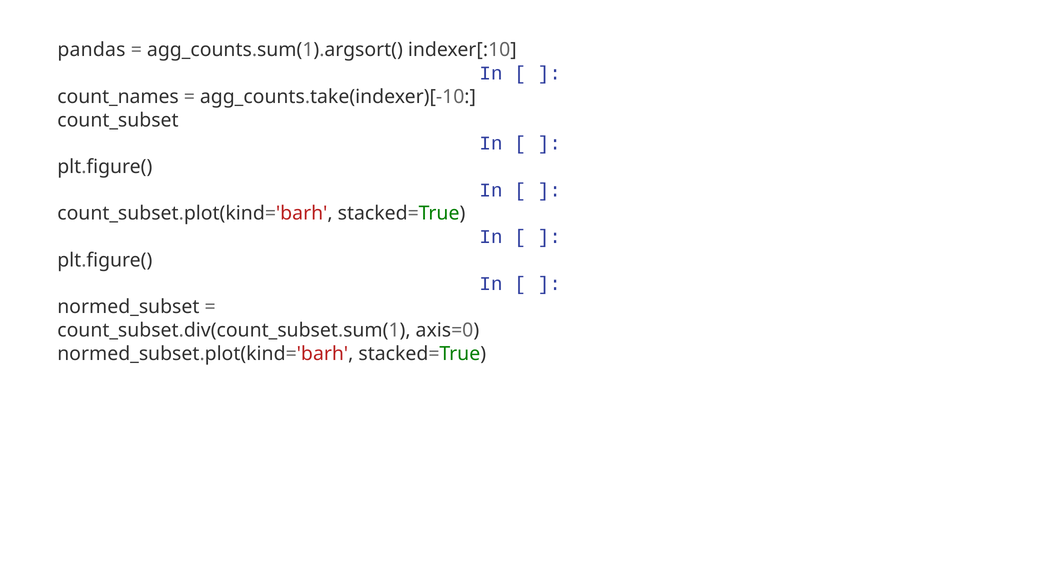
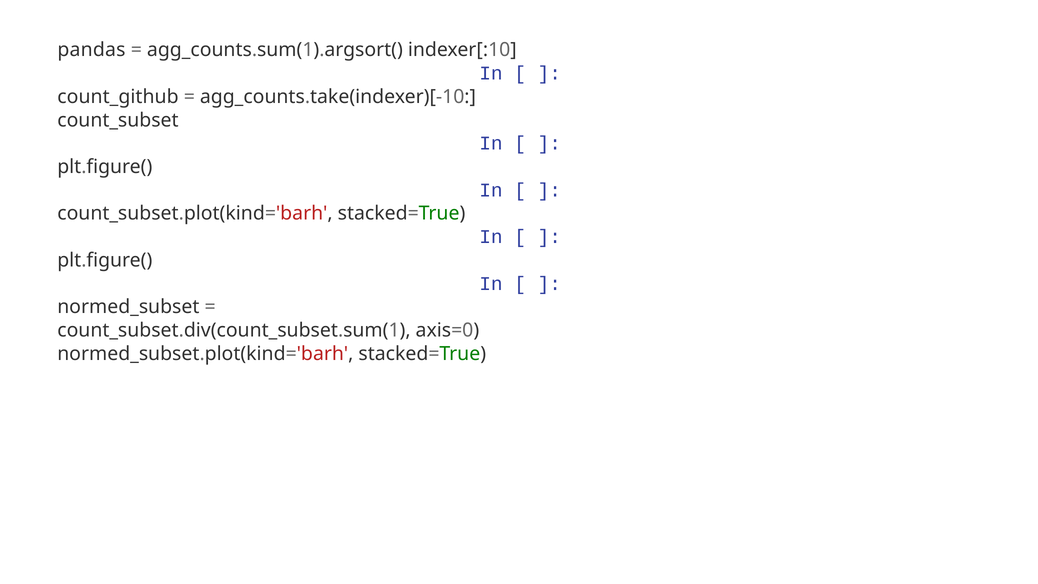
count_names: count_names -> count_github (118, 97)
